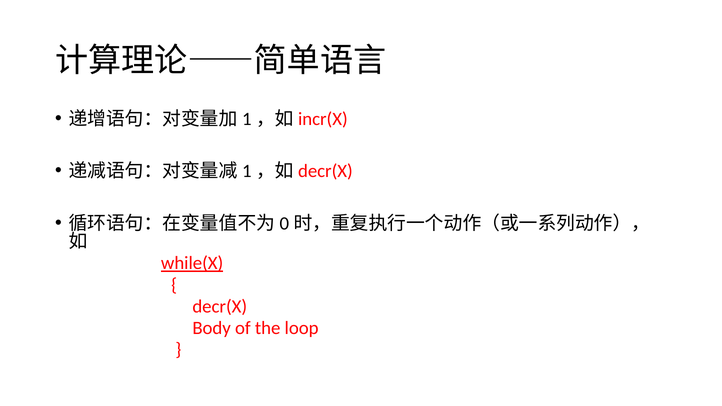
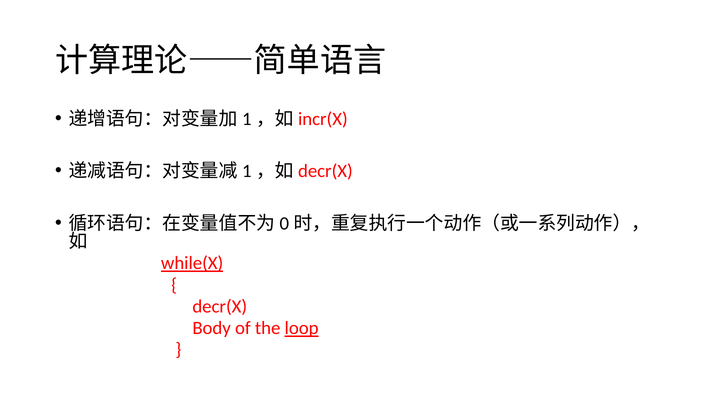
loop underline: none -> present (302, 328)
